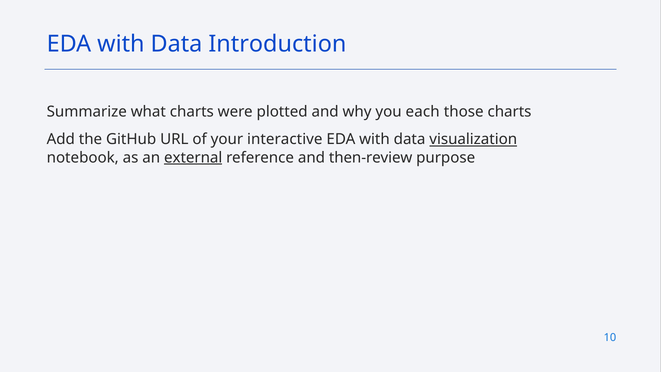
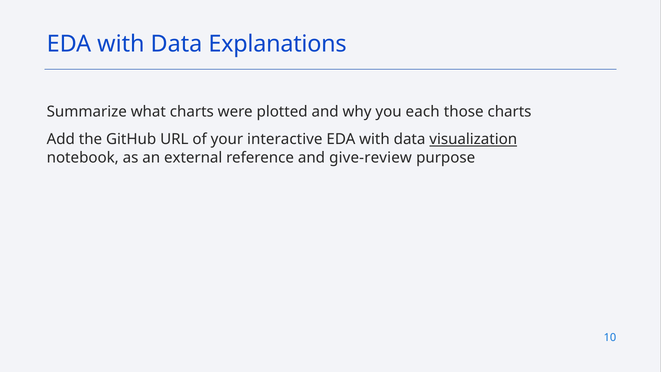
Introduction: Introduction -> Explanations (278, 44)
external underline: present -> none (193, 158)
then-review: then-review -> give-review (371, 158)
